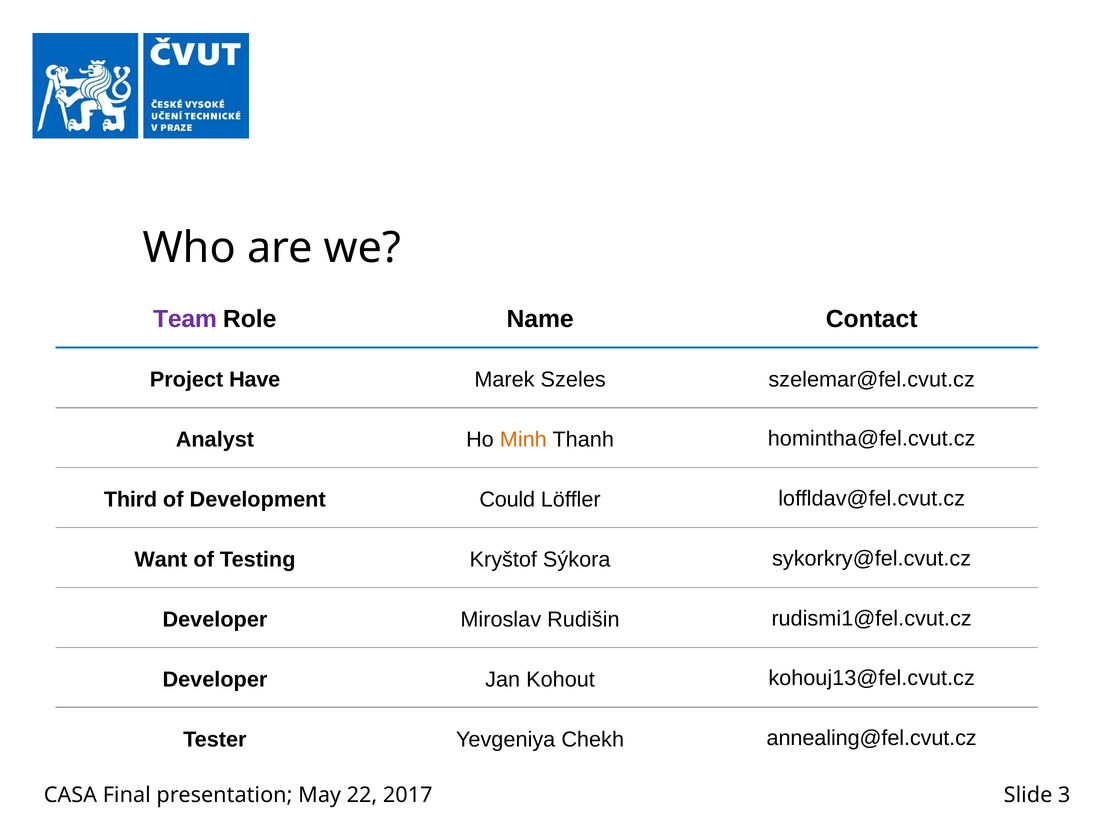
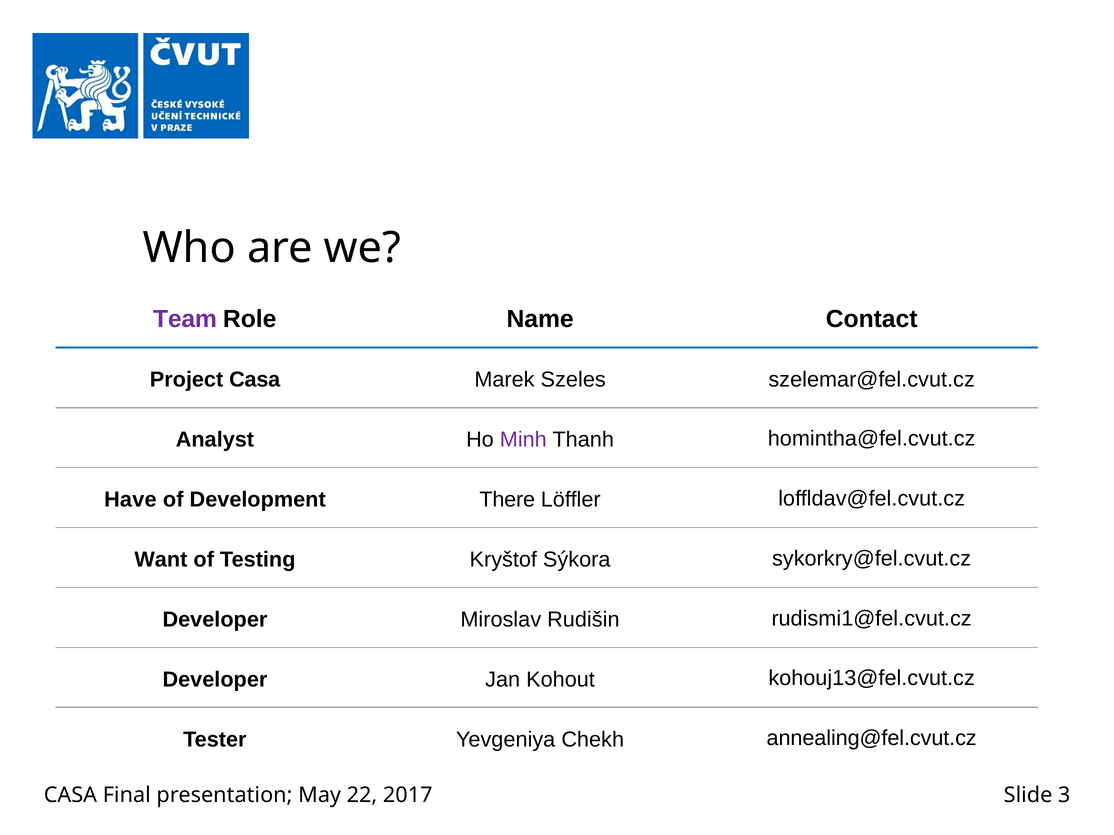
Project Have: Have -> Casa (255, 380)
Minh colour: orange -> purple (523, 440)
Third: Third -> Have (130, 500)
Could: Could -> There (507, 500)
